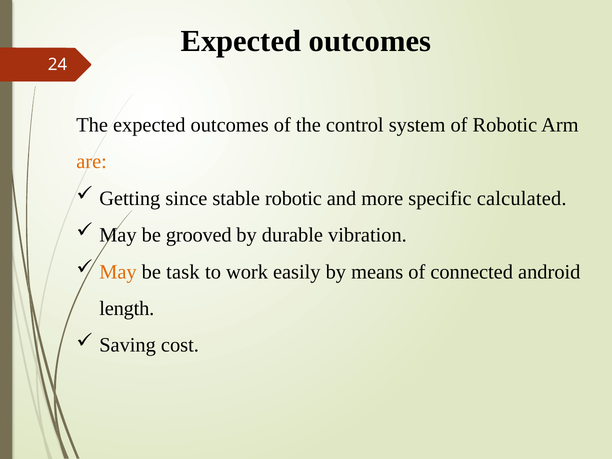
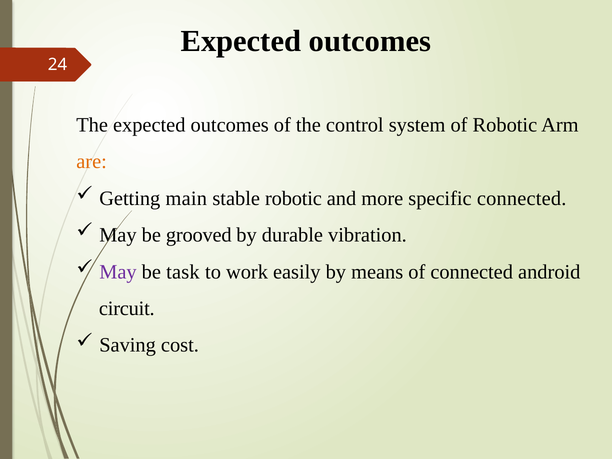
since: since -> main (186, 198)
specific calculated: calculated -> connected (522, 198)
May colour: orange -> purple (118, 272)
length: length -> circuit (127, 308)
